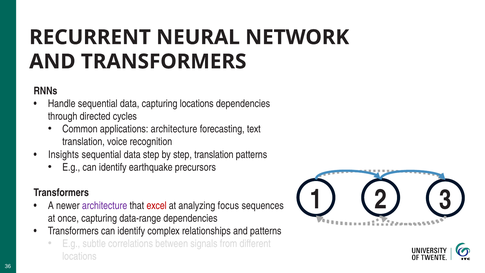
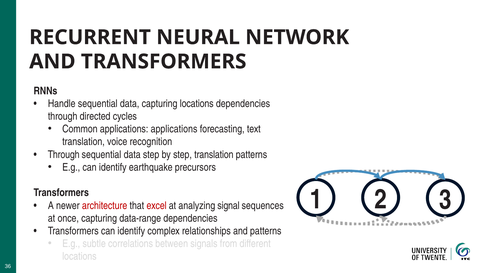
applications architecture: architecture -> applications (174, 129)
Insights: Insights -> Through (64, 154)
architecture colour: purple -> red (105, 205)
focus: focus -> signal (228, 205)
